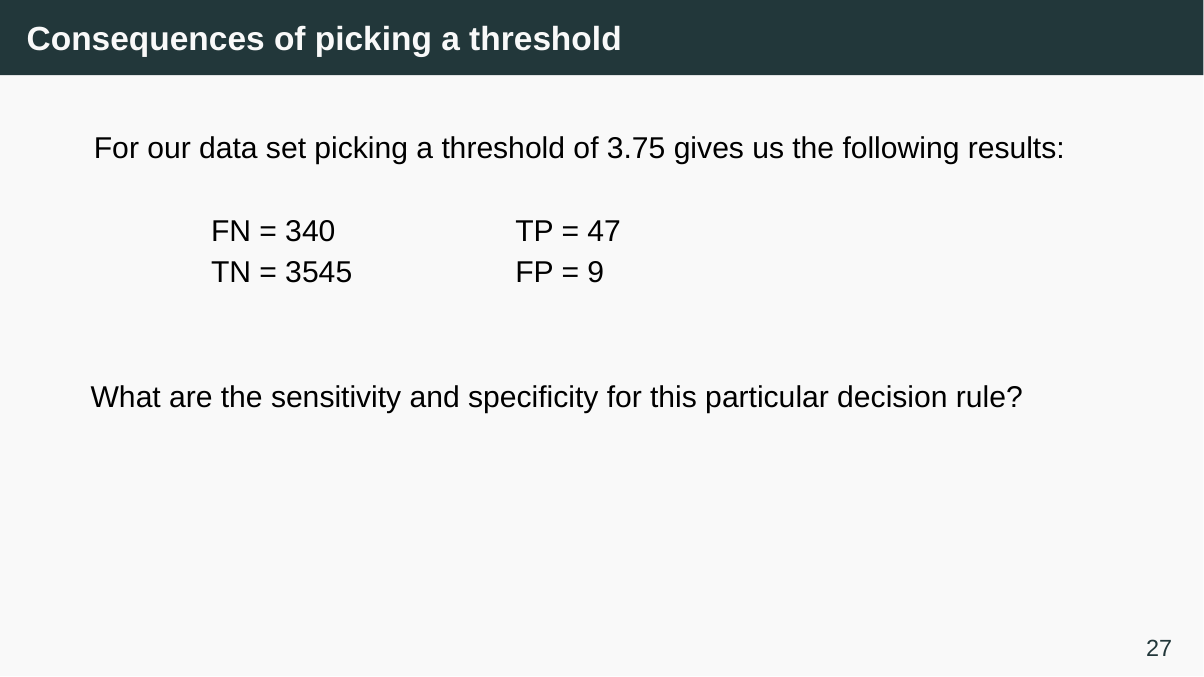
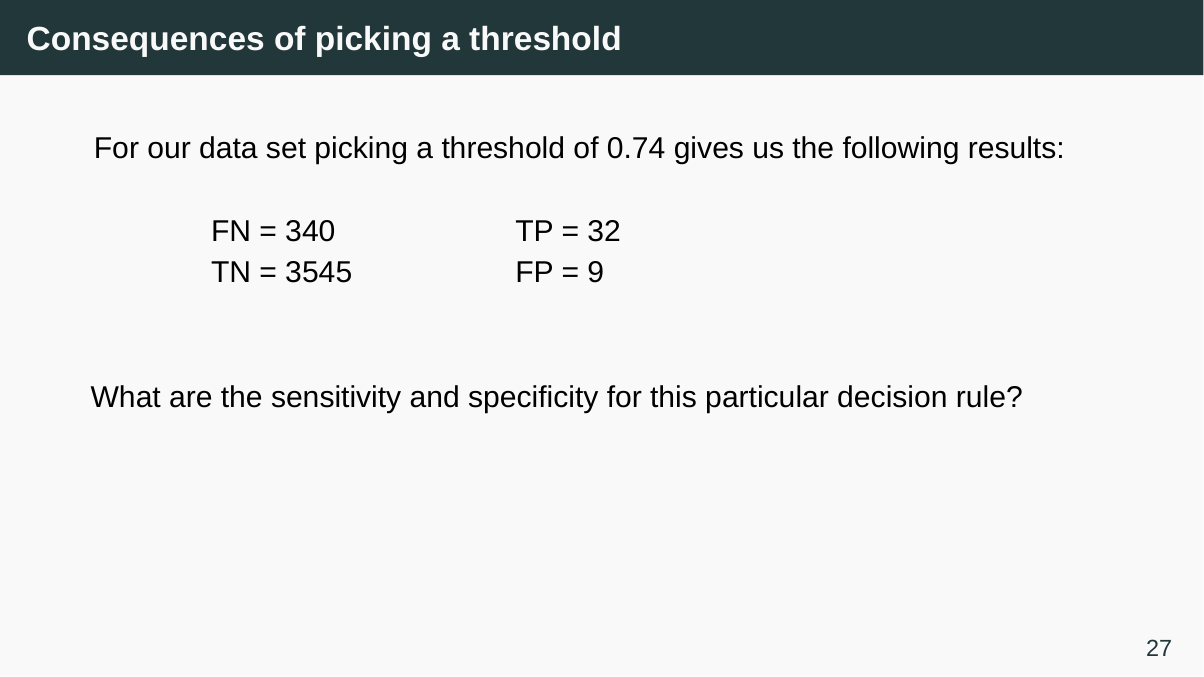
3.75: 3.75 -> 0.74 (636, 149)
47: 47 -> 32 (604, 232)
